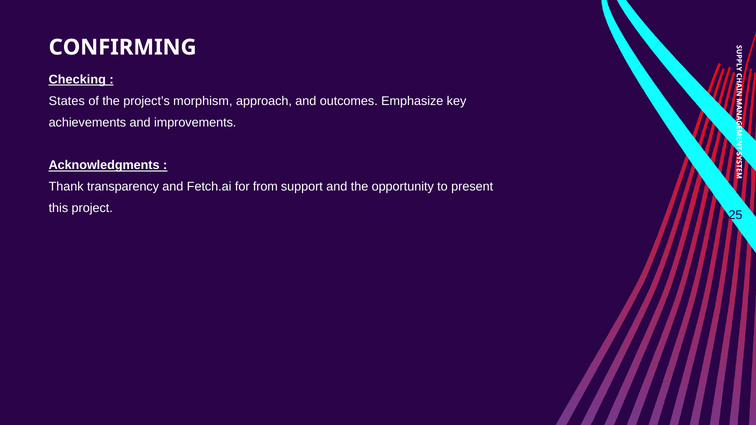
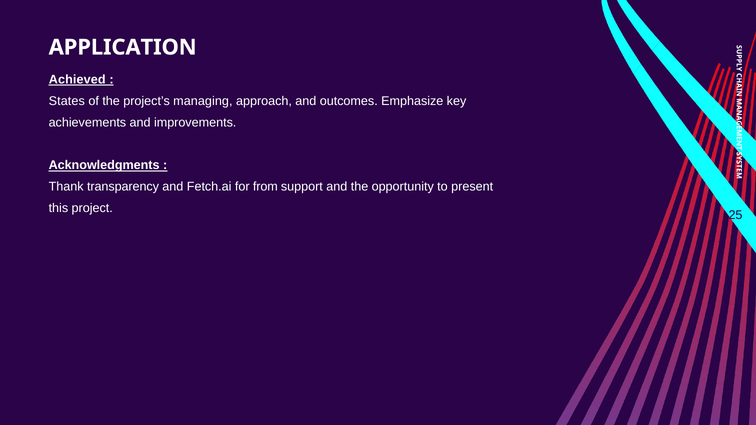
CONFIRMING: CONFIRMING -> APPLICATION (123, 47)
Checking: Checking -> Achieved (77, 80)
morphism: morphism -> managing (203, 101)
